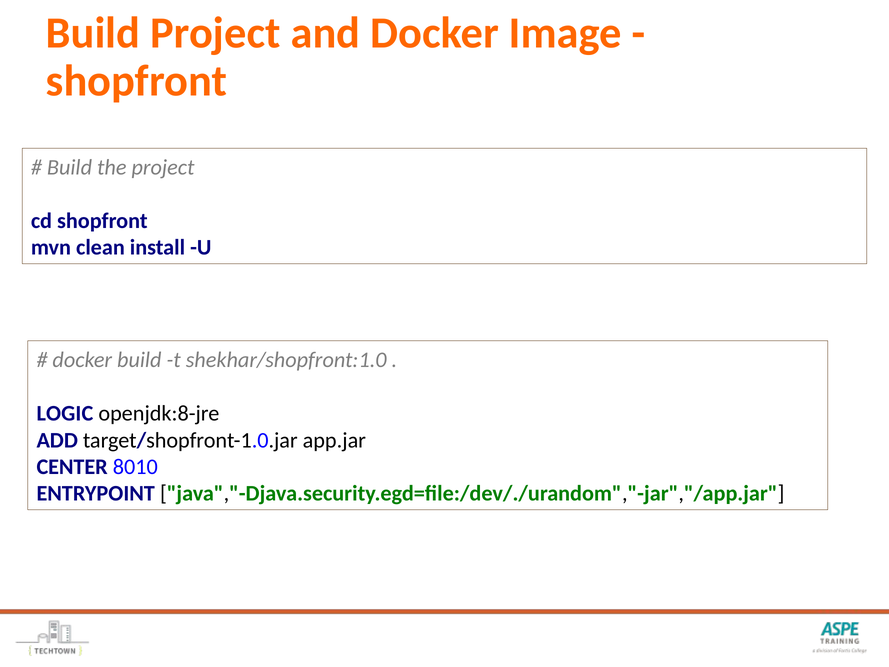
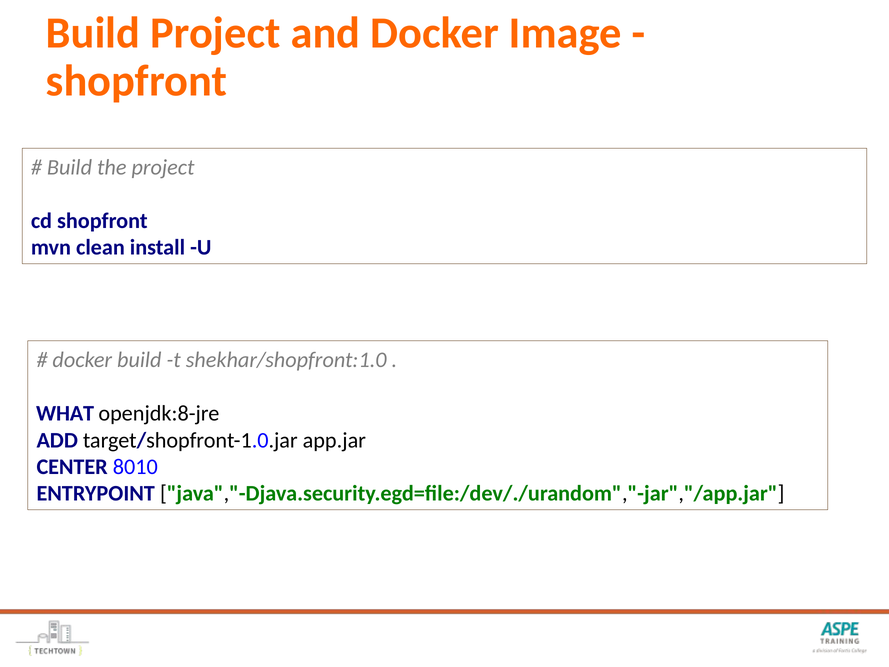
LOGIC: LOGIC -> WHAT (65, 413)
